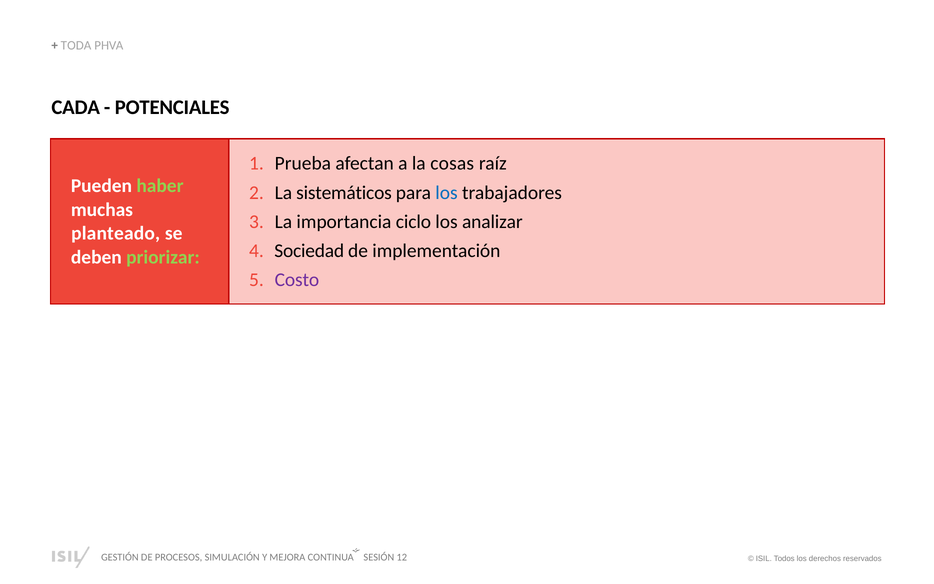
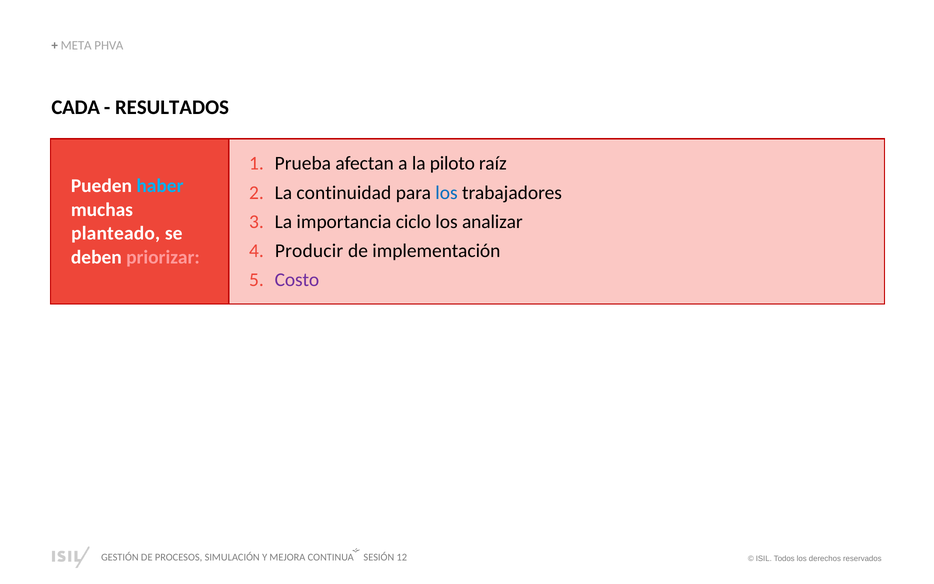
TODA: TODA -> META (76, 46)
POTENCIALES: POTENCIALES -> RESULTADOS (172, 108)
cosas: cosas -> piloto (452, 164)
haber colour: light green -> light blue (160, 186)
sistemáticos: sistemáticos -> continuidad (344, 193)
Sociedad: Sociedad -> Producir (309, 251)
priorizar colour: light green -> pink (163, 257)
